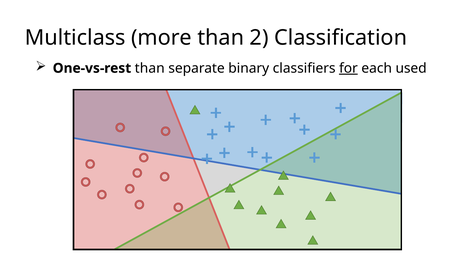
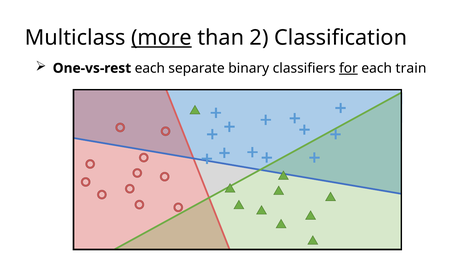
more underline: none -> present (162, 38)
One-vs-rest than: than -> each (150, 68)
used: used -> train (411, 68)
